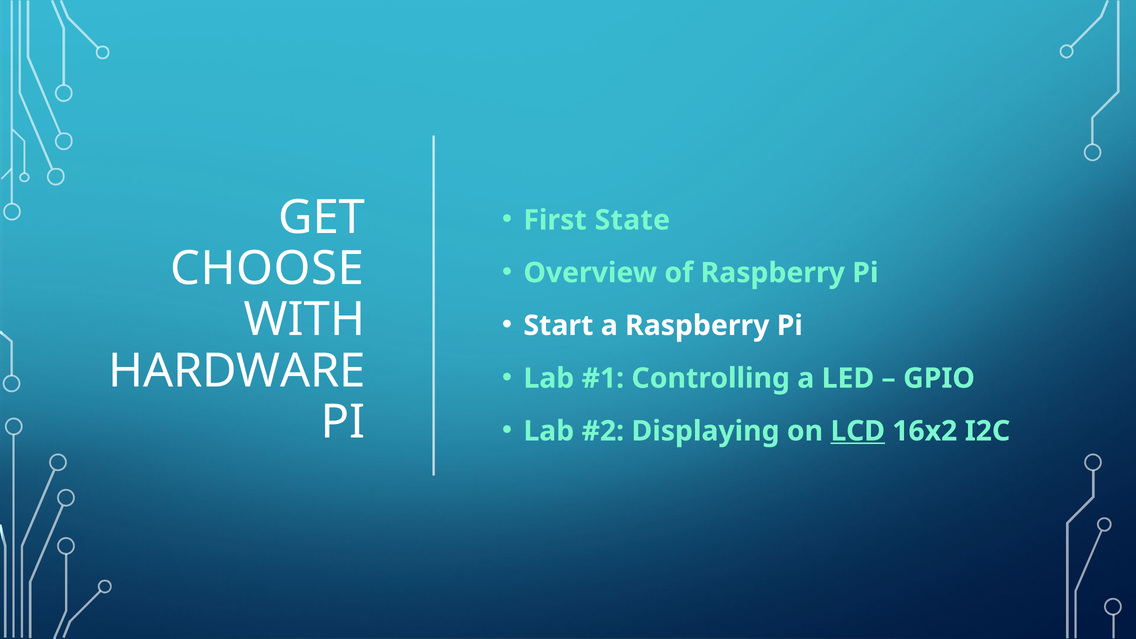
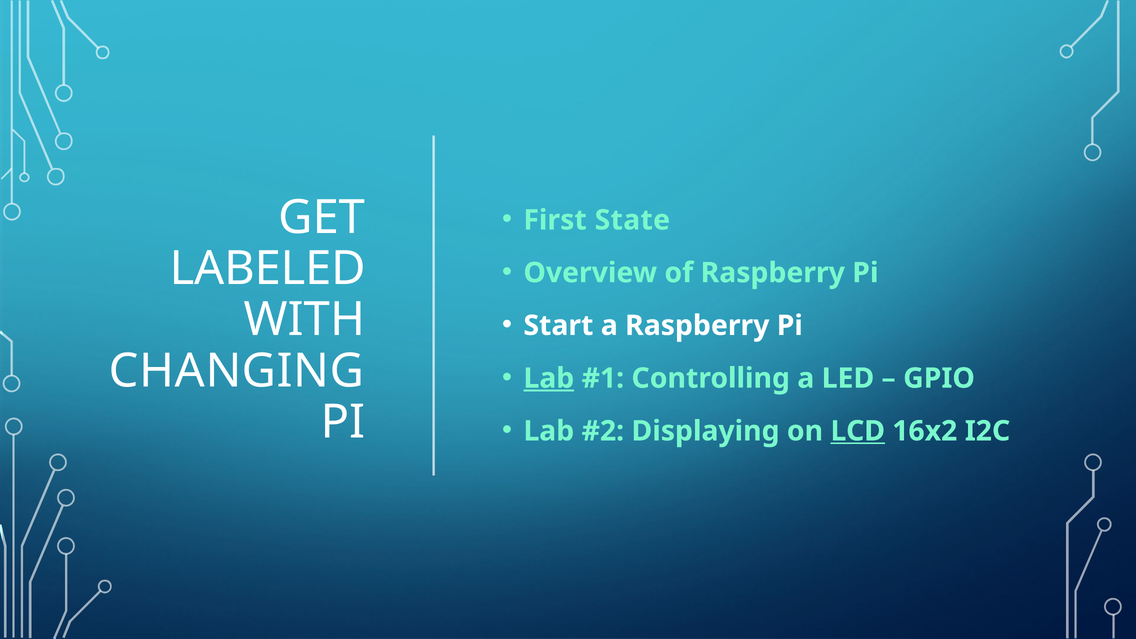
CHOOSE: CHOOSE -> LABELED (268, 269)
HARDWARE: HARDWARE -> CHANGING (237, 371)
Lab underline: none -> present (549, 378)
